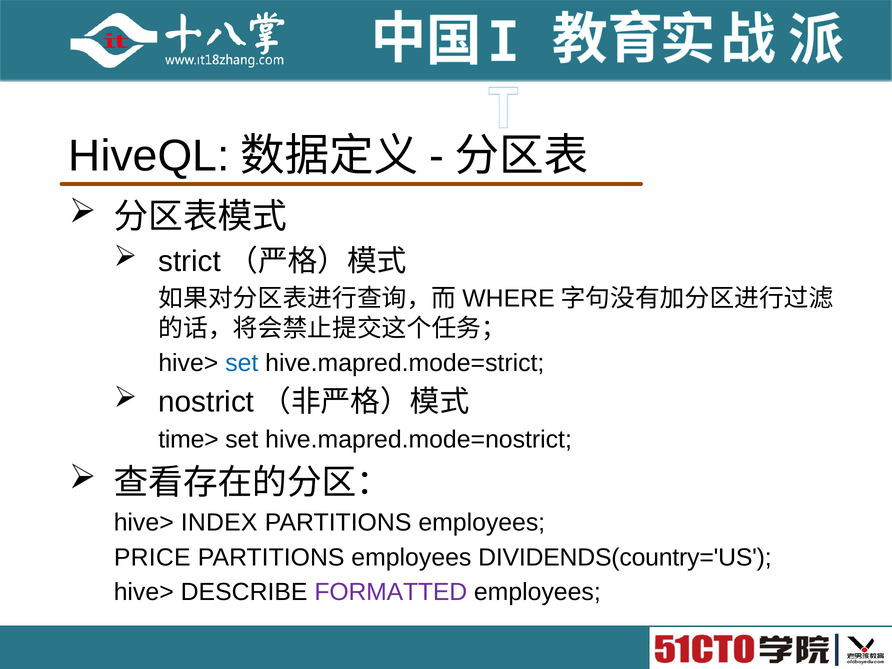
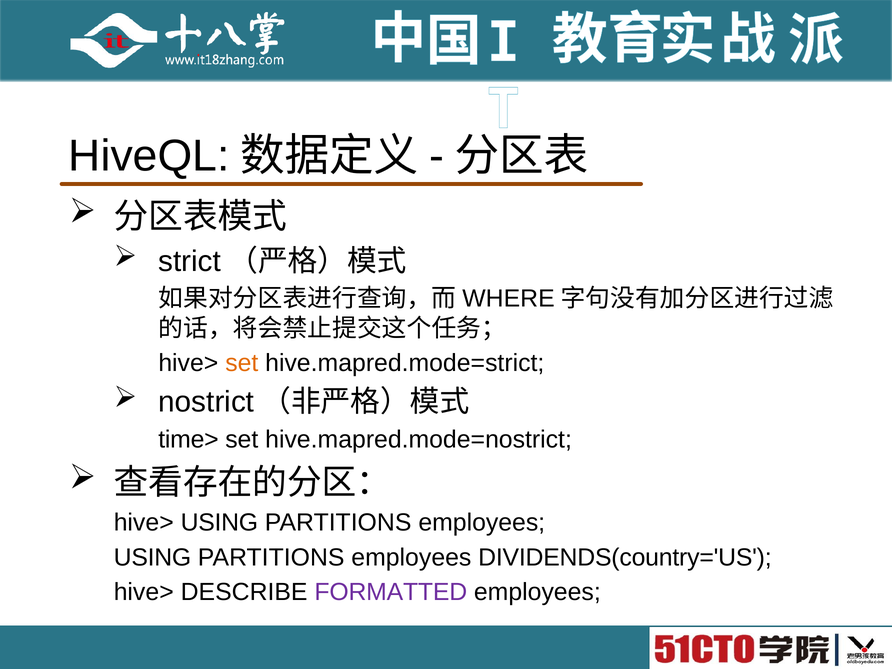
set colour: blue -> orange (242, 363)
hive> INDEX: INDEX -> USING (219, 523)
PRICE: PRICE -> USING (152, 557)
